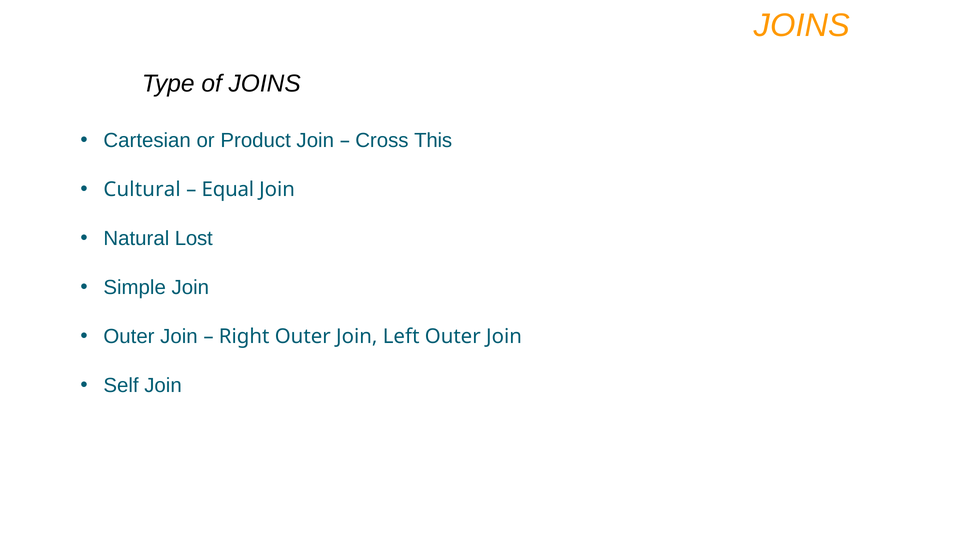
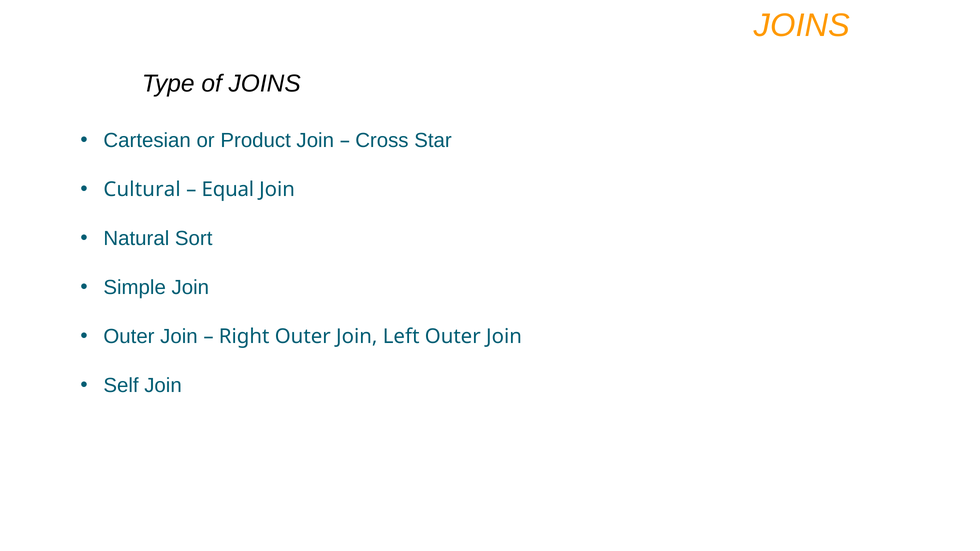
This: This -> Star (433, 141)
Lost: Lost -> Sort (194, 239)
